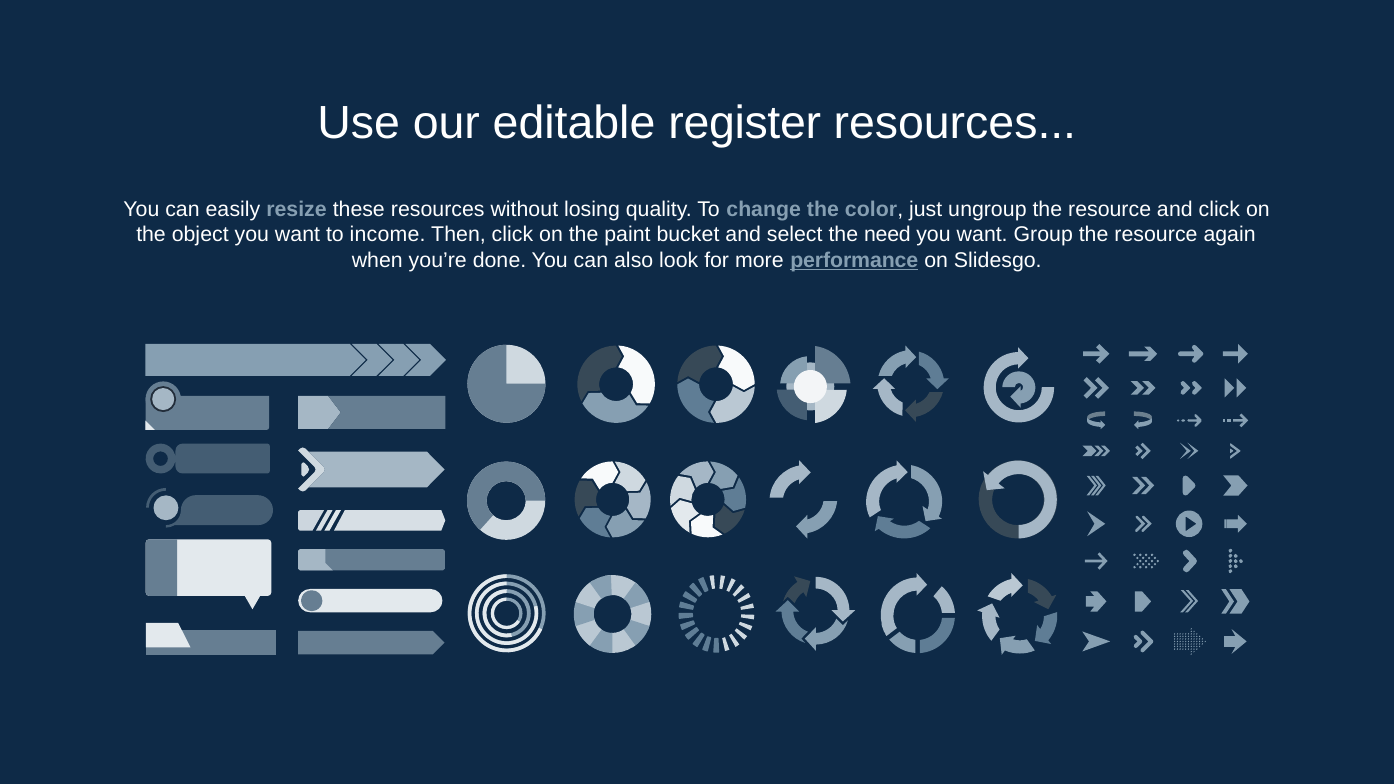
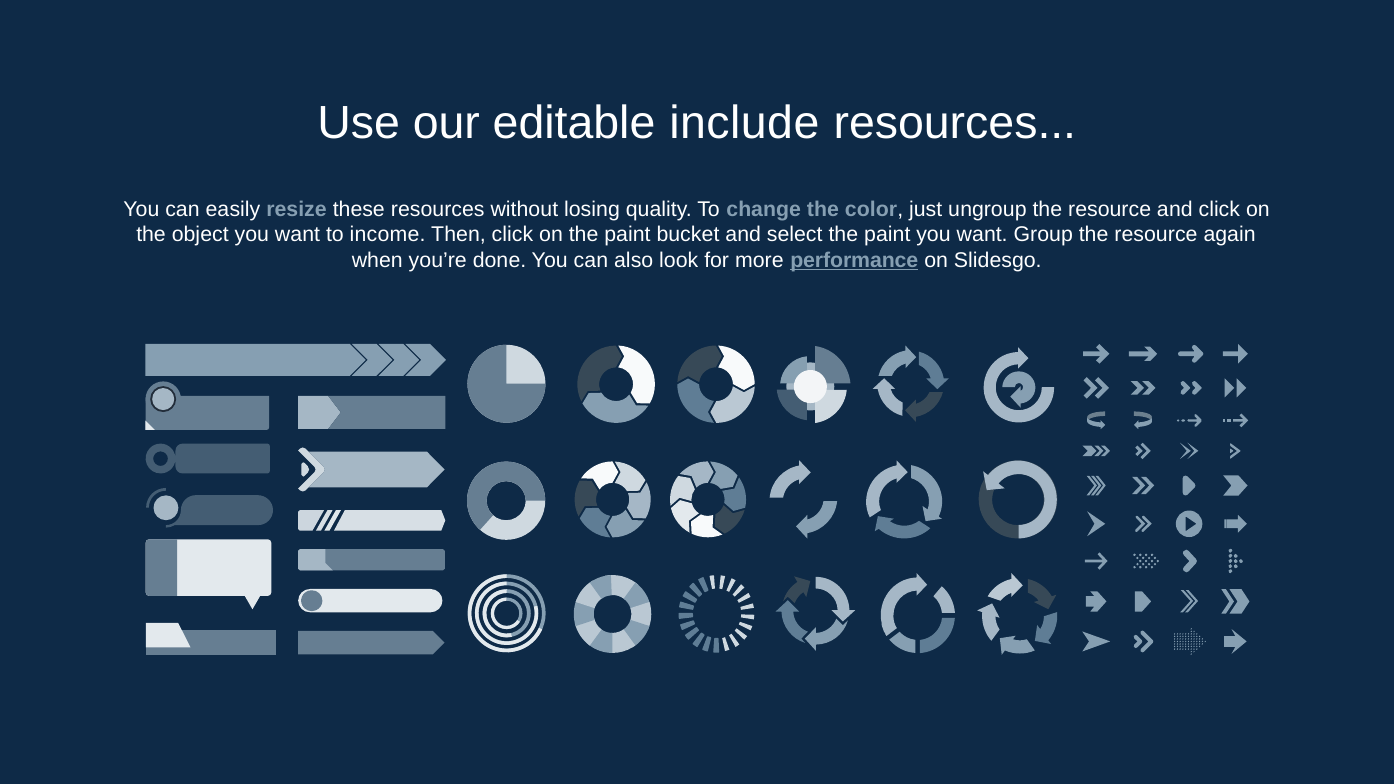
register: register -> include (744, 123)
select the need: need -> paint (887, 235)
